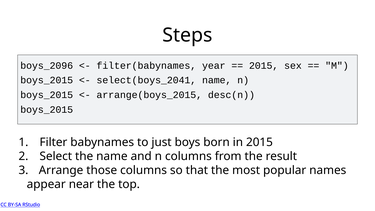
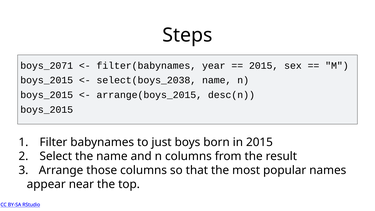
boys_2096: boys_2096 -> boys_2071 (47, 66)
select(boys_2041: select(boys_2041 -> select(boys_2038 (146, 80)
